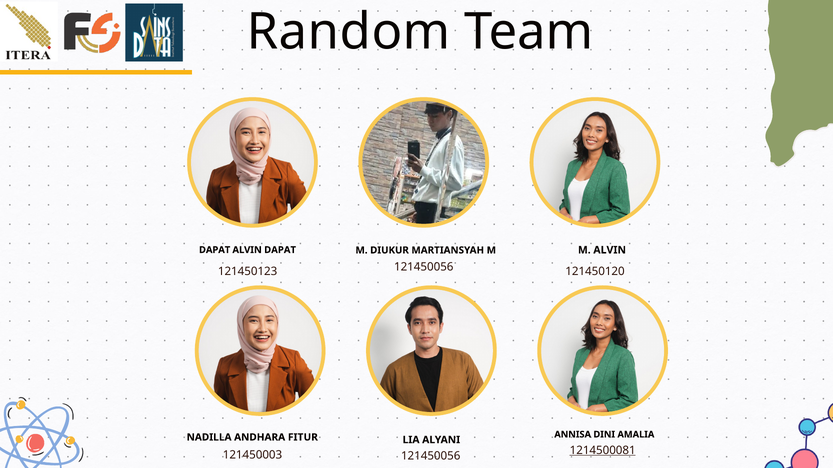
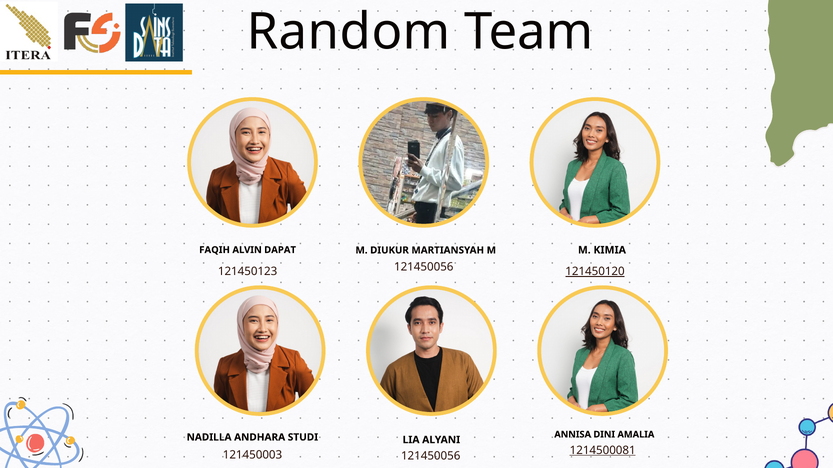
M ALVIN: ALVIN -> KIMIA (610, 250)
DAPAT: DAPAT -> FAQIH (215, 250)
121450120 underline: none -> present (595, 272)
FITUR: FITUR -> STUDI (303, 438)
